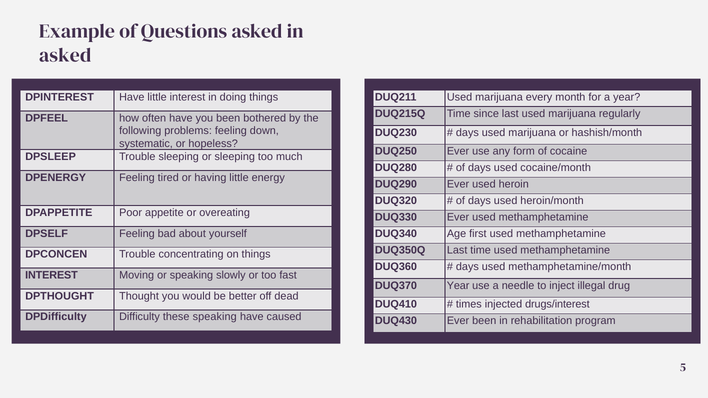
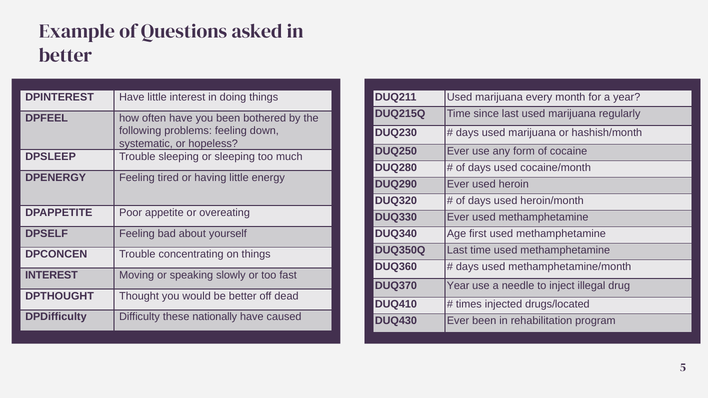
asked: asked -> better (65, 55)
drugs/interest: drugs/interest -> drugs/located (557, 305)
these speaking: speaking -> nationally (215, 317)
